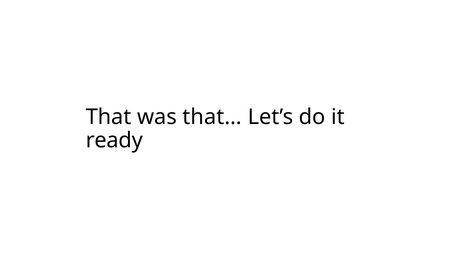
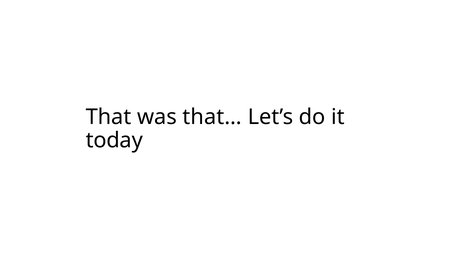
ready: ready -> today (114, 141)
